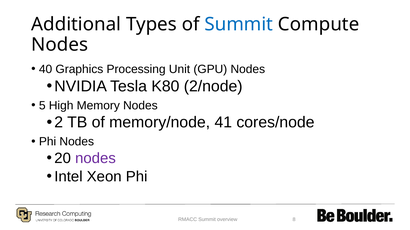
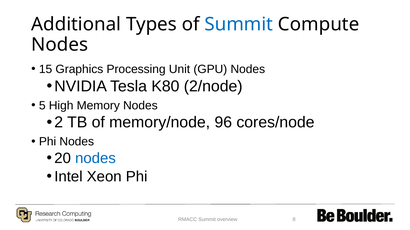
40: 40 -> 15 (46, 69)
41: 41 -> 96 (223, 123)
nodes colour: purple -> blue (95, 159)
